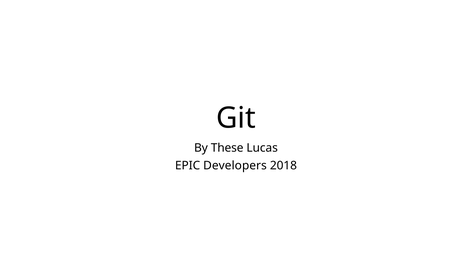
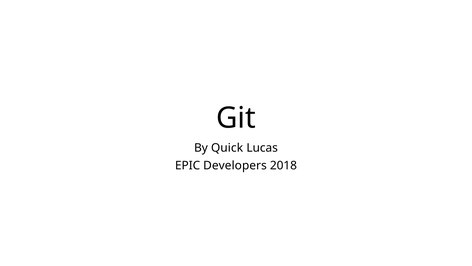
These: These -> Quick (227, 148)
